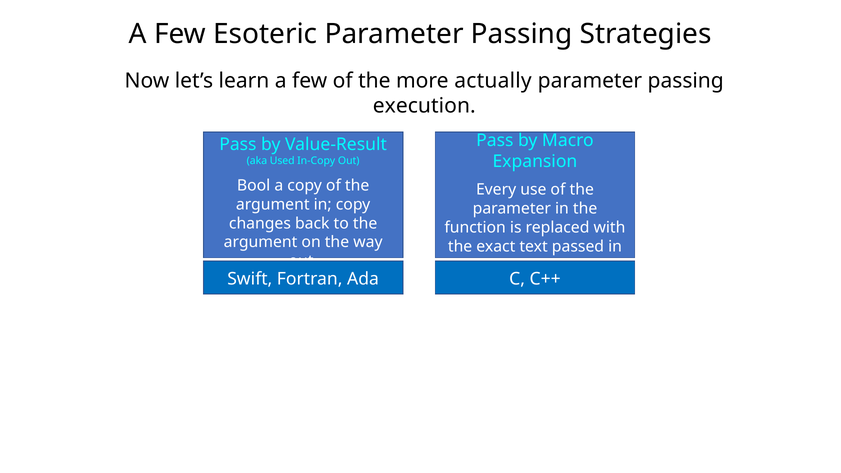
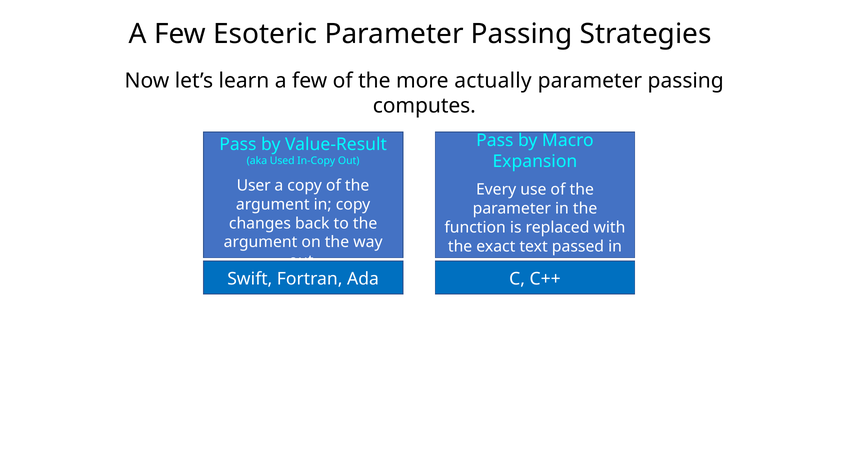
execution: execution -> computes (424, 106)
Bool: Bool -> User (254, 186)
